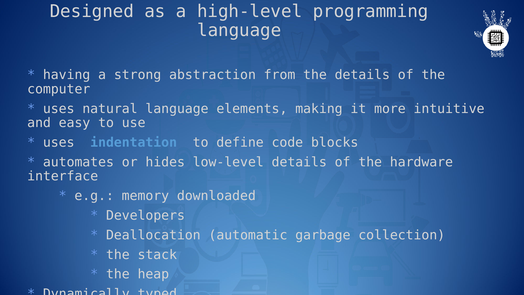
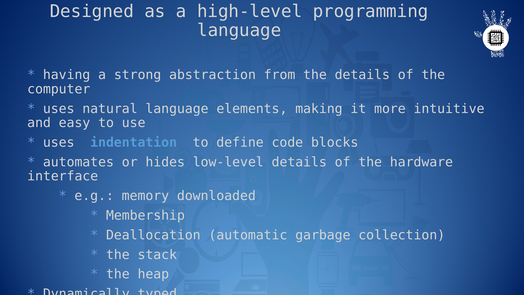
Developers: Developers -> Membership (145, 215)
